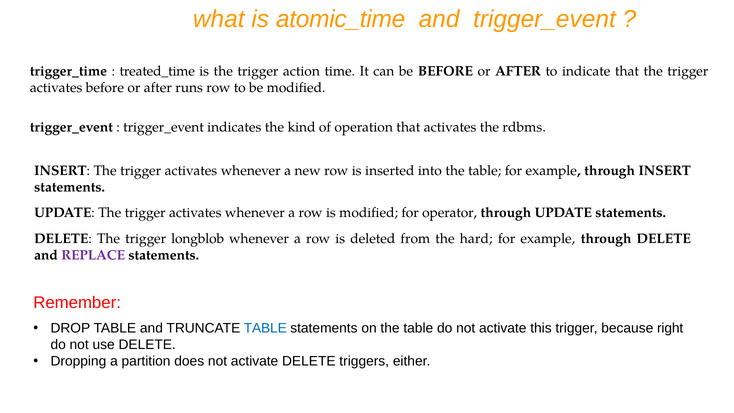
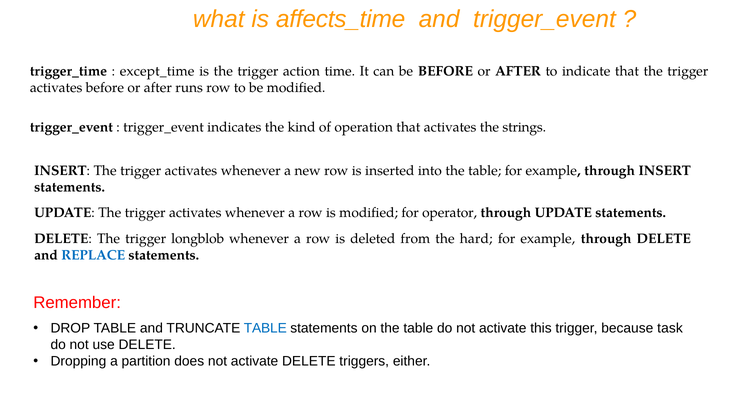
atomic_time: atomic_time -> affects_time (341, 19)
treated_time: treated_time -> except_time (157, 71)
rdbms: rdbms -> strings (524, 127)
REPLACE colour: purple -> blue (93, 255)
right: right -> task (670, 328)
